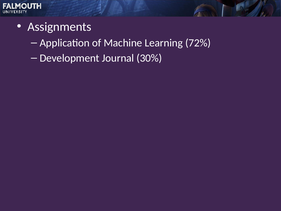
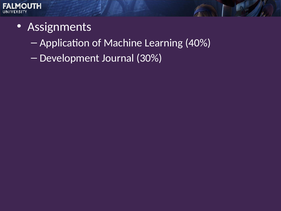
72%: 72% -> 40% (198, 43)
